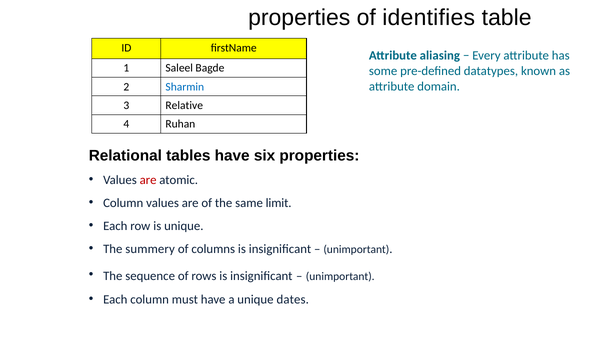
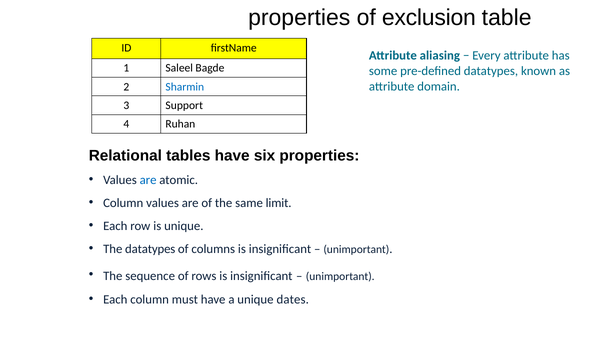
identifies: identifies -> exclusion (429, 18)
Relative: Relative -> Support (184, 105)
are colour: red -> blue (148, 180)
The summery: summery -> datatypes (150, 249)
